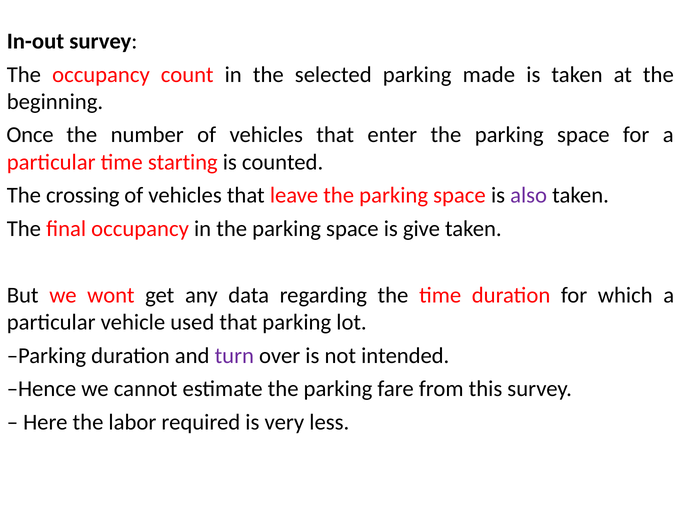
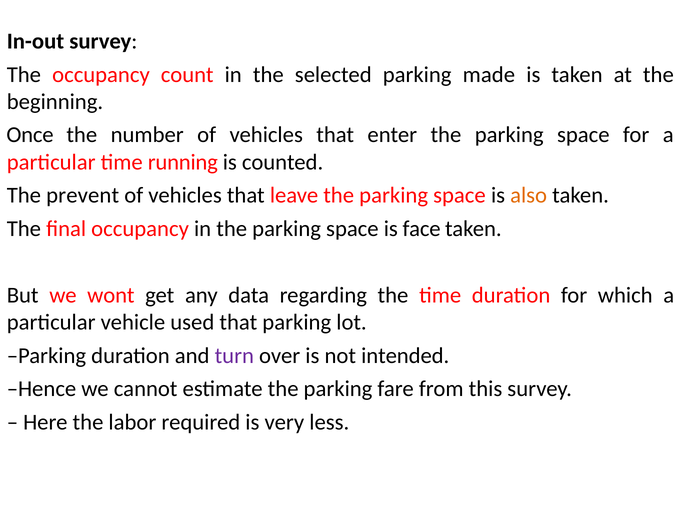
starting: starting -> running (183, 162)
crossing: crossing -> prevent (83, 196)
also colour: purple -> orange (529, 196)
give: give -> face (422, 229)
